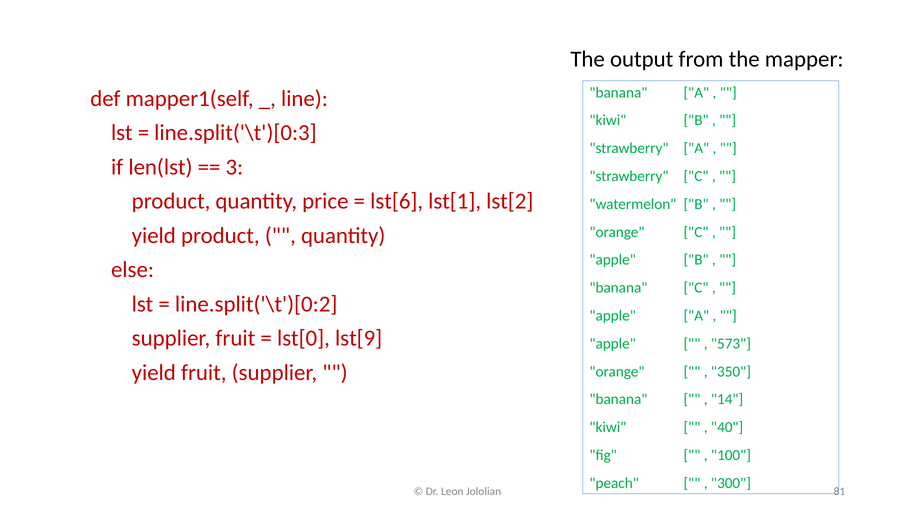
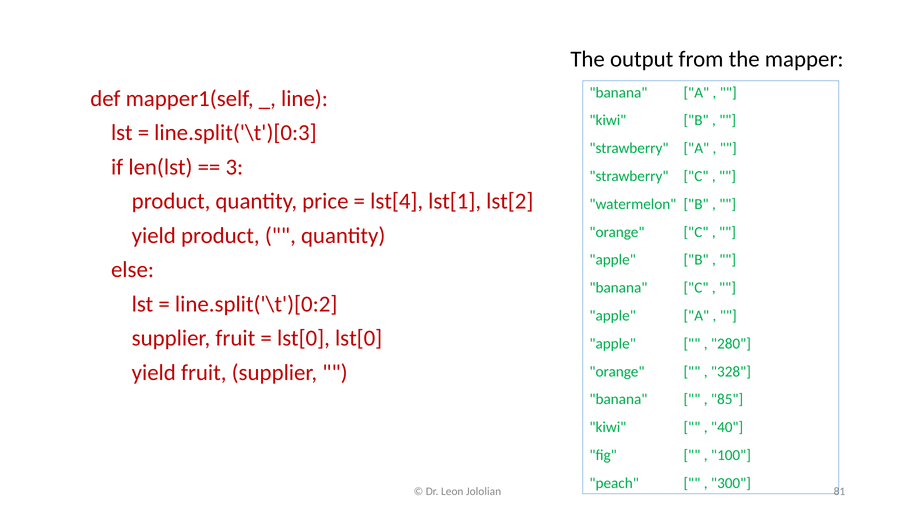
lst[6: lst[6 -> lst[4 (397, 201)
lst[0 lst[9: lst[9 -> lst[0 (359, 338)
573: 573 -> 280 (731, 343)
350: 350 -> 328 (731, 371)
14: 14 -> 85 (727, 399)
